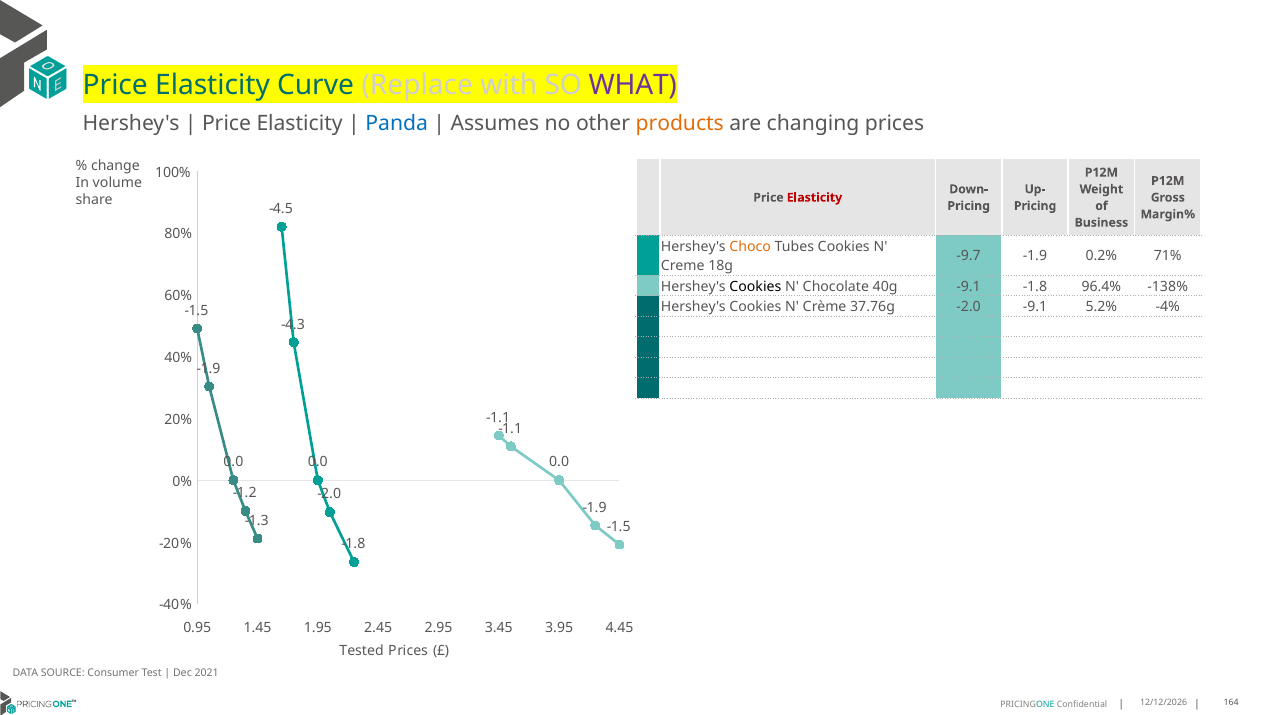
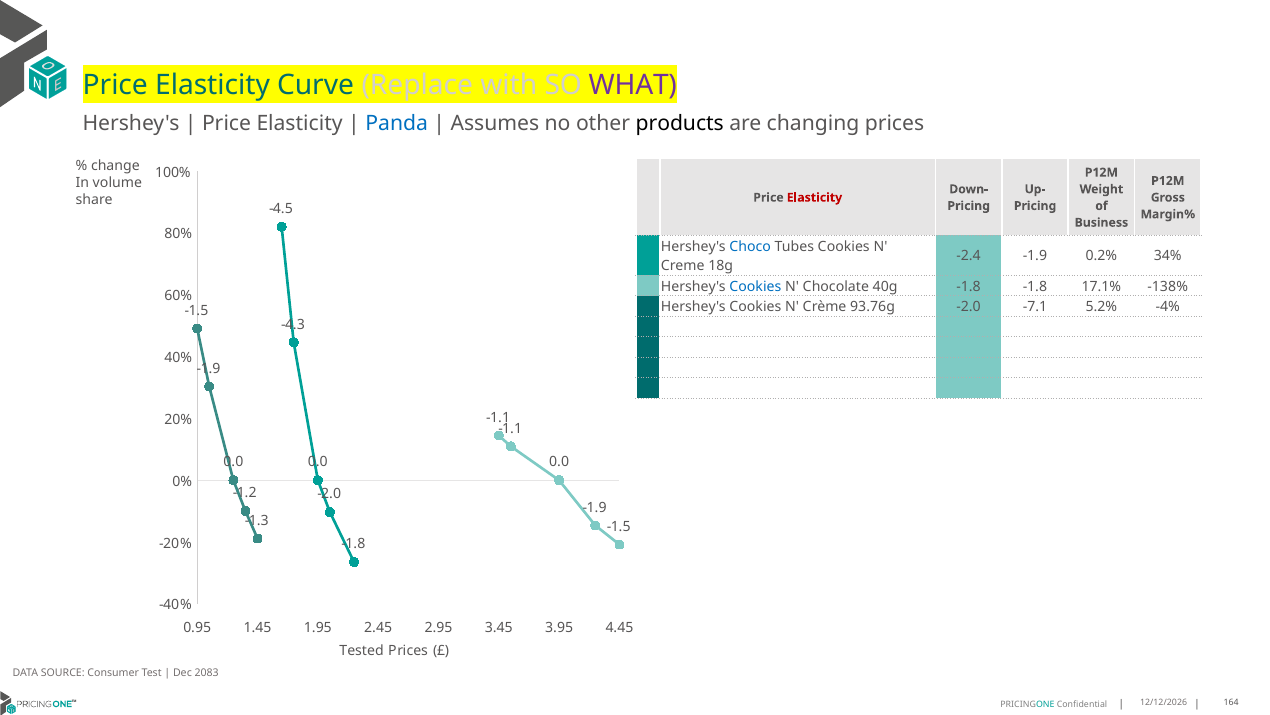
products colour: orange -> black (680, 124)
Choco colour: orange -> blue (750, 246)
-9.7: -9.7 -> -2.4 (969, 256)
71%: 71% -> 34% (1168, 256)
Cookies colour: black -> blue (755, 286)
40g -9.1: -9.1 -> -1.8 (969, 286)
96.4%: 96.4% -> 17.1% (1101, 286)
37.76g: 37.76g -> 93.76g (873, 307)
-2.0 -9.1: -9.1 -> -7.1 (1035, 307)
2021: 2021 -> 2083 (207, 673)
